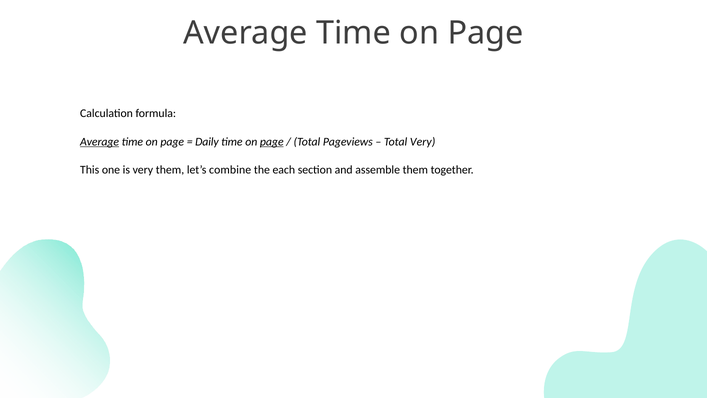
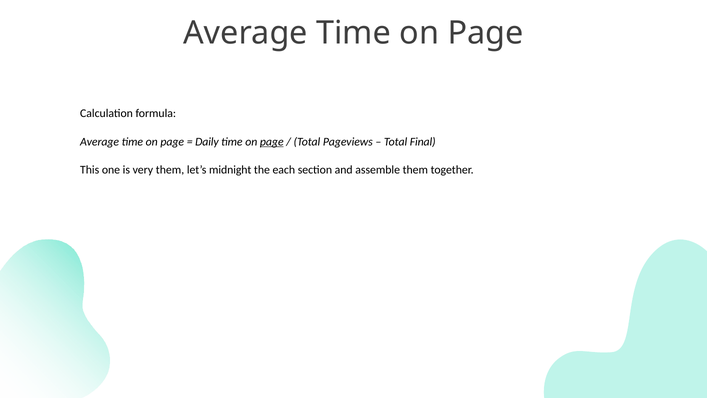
Average underline: present -> none (100, 142)
Total Very: Very -> Final (423, 142)
combine: combine -> midnight (230, 170)
